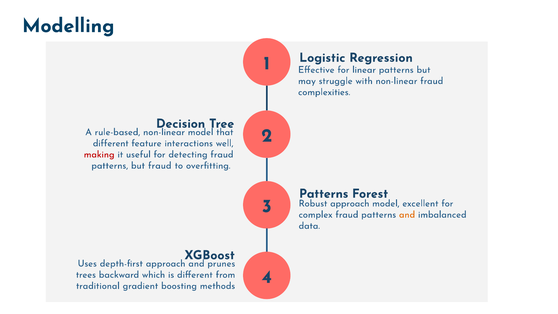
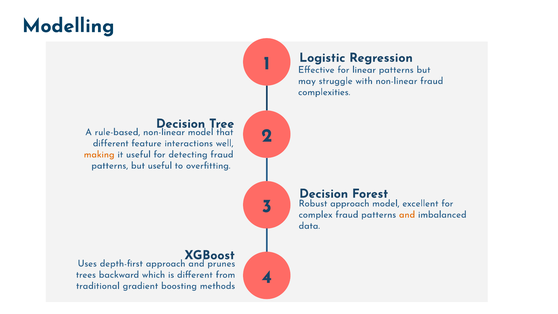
making colour: red -> orange (99, 154)
but fraud: fraud -> useful (160, 165)
Patterns: Patterns -> Decision (324, 194)
